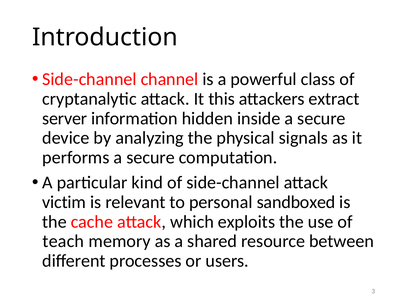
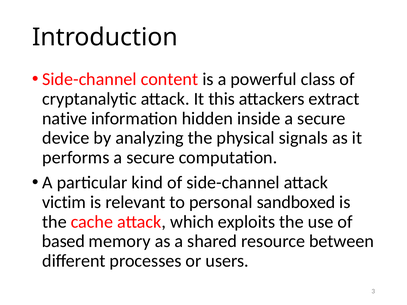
channel: channel -> content (169, 79)
server: server -> native (65, 118)
teach: teach -> based (63, 241)
